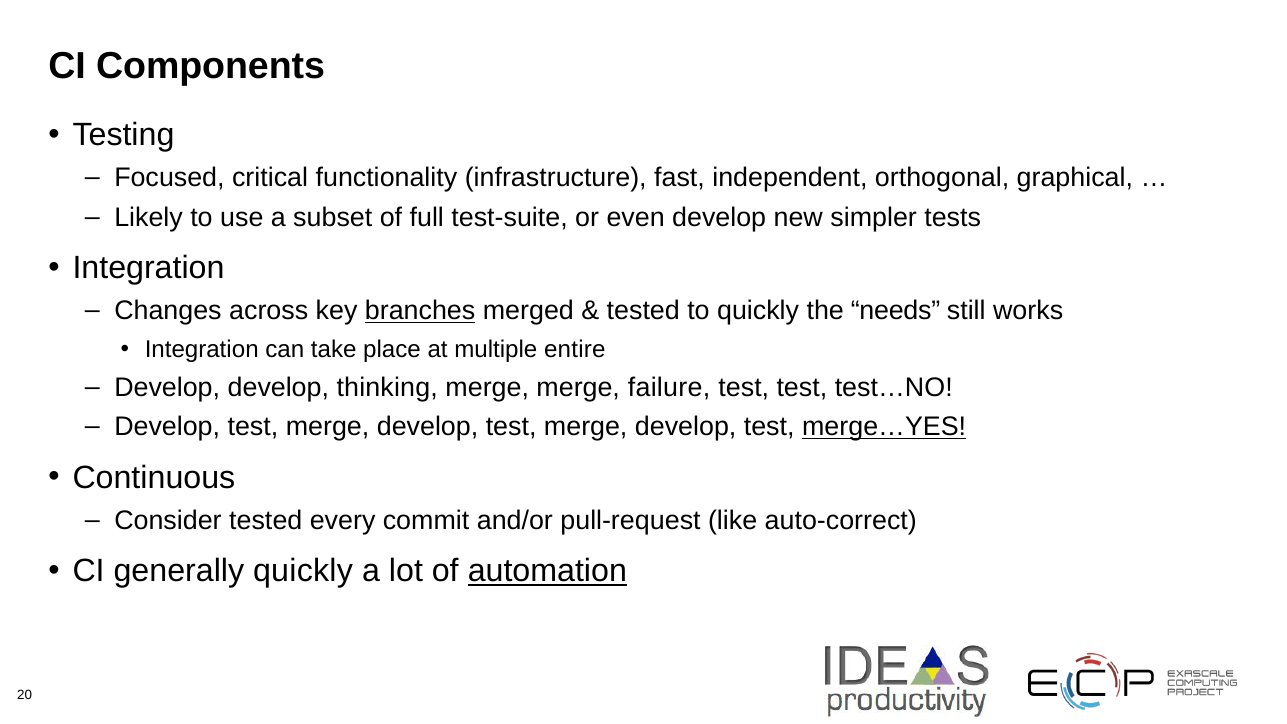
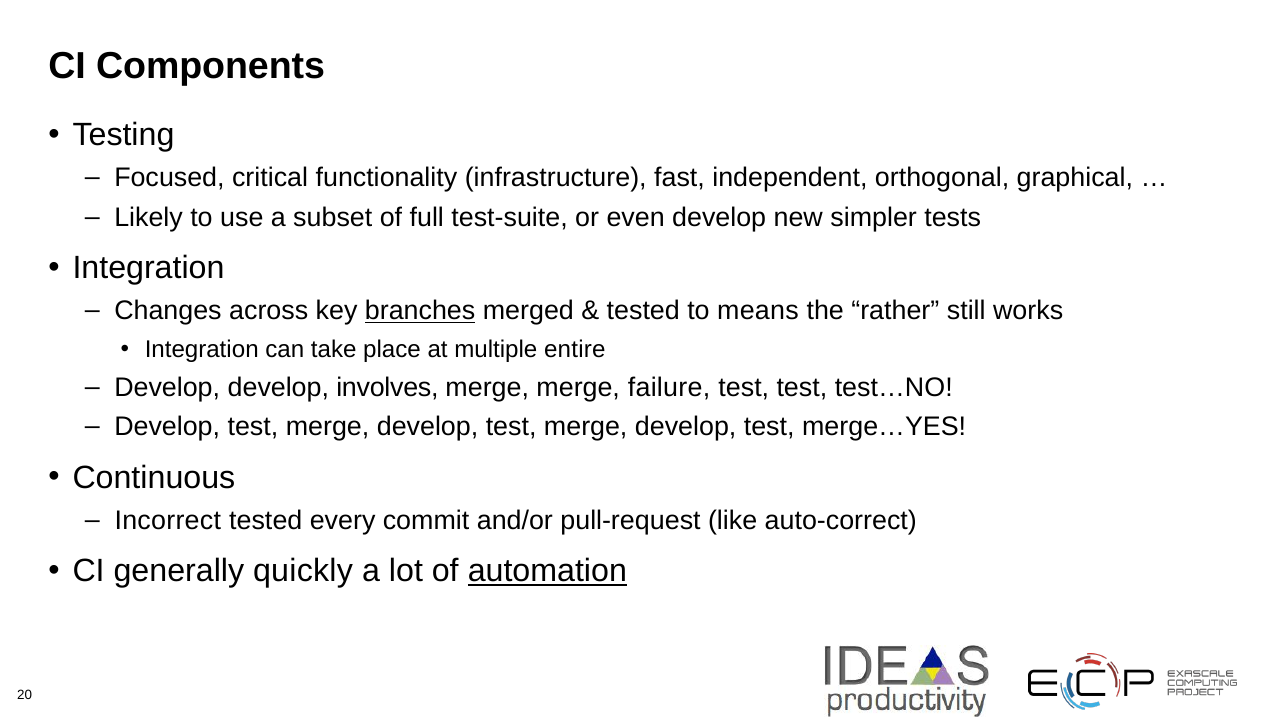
to quickly: quickly -> means (758, 311)
needs: needs -> rather (895, 311)
thinking: thinking -> involves (387, 387)
merge…YES underline: present -> none (884, 427)
Consider: Consider -> Incorrect (168, 520)
